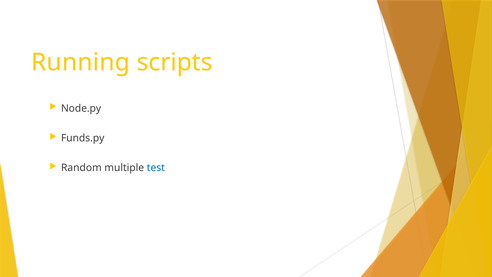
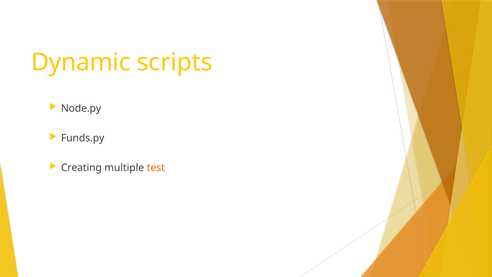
Running: Running -> Dynamic (81, 62)
Random: Random -> Creating (81, 168)
test colour: blue -> orange (156, 168)
